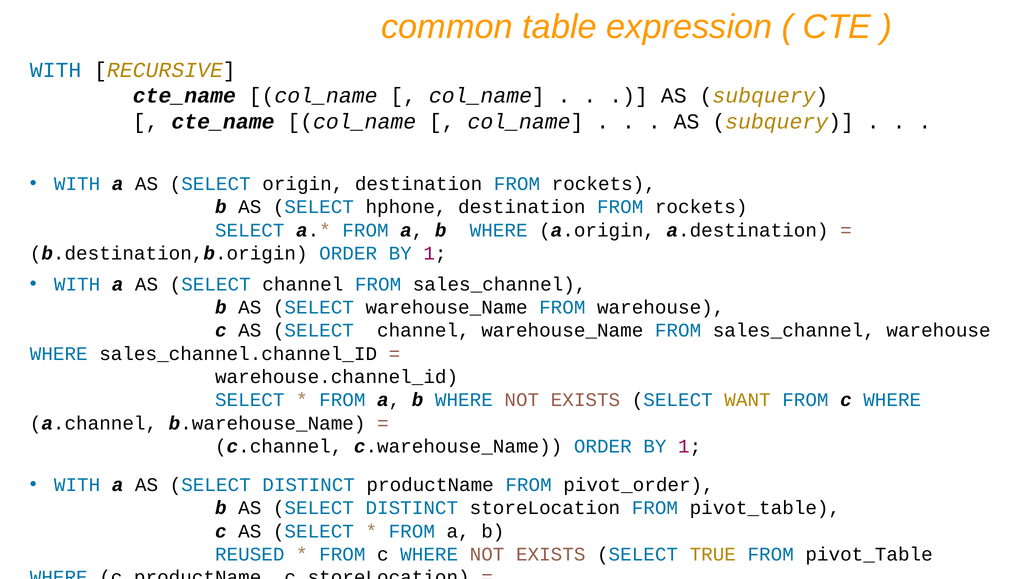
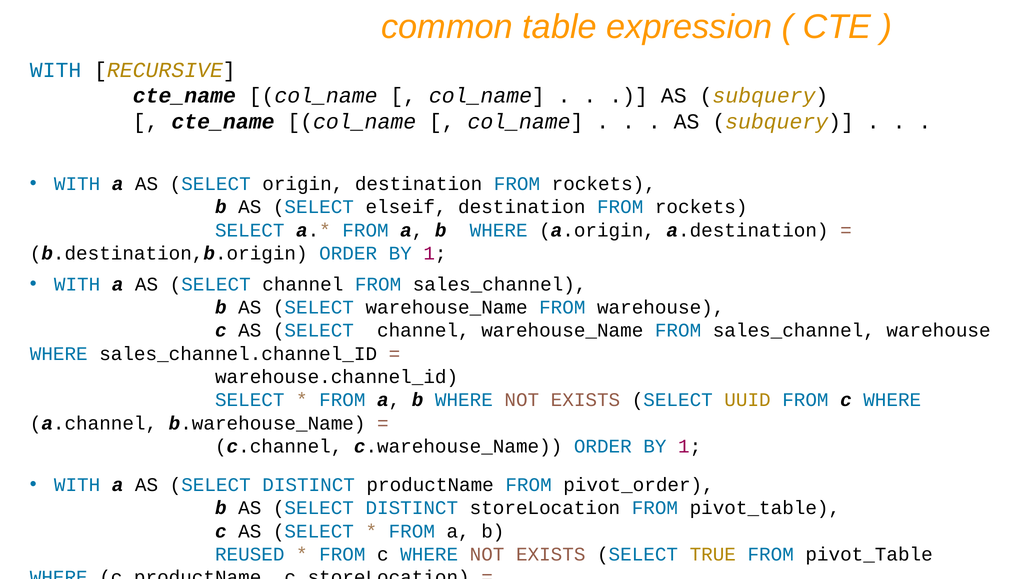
hphone: hphone -> elseif (406, 207)
WANT: WANT -> UUID (748, 400)
